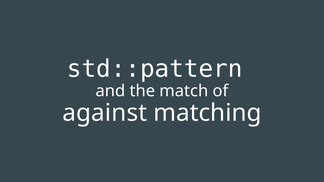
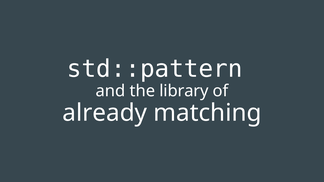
match: match -> library (184, 91)
against: against -> already (105, 113)
